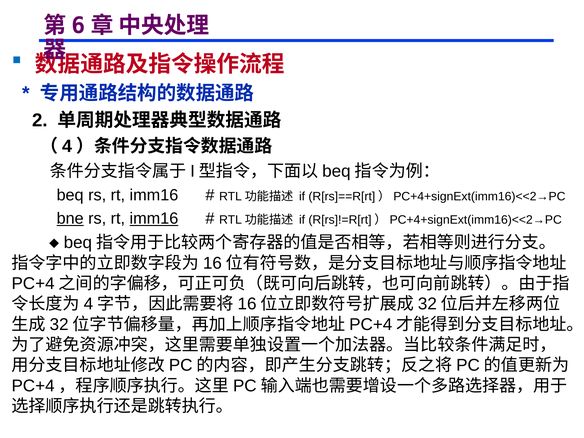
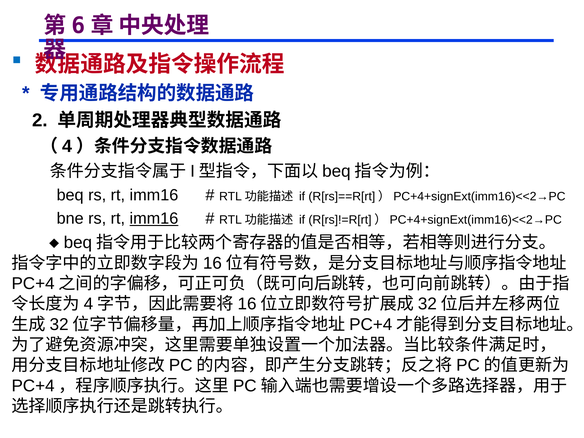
bne underline: present -> none (70, 219)
